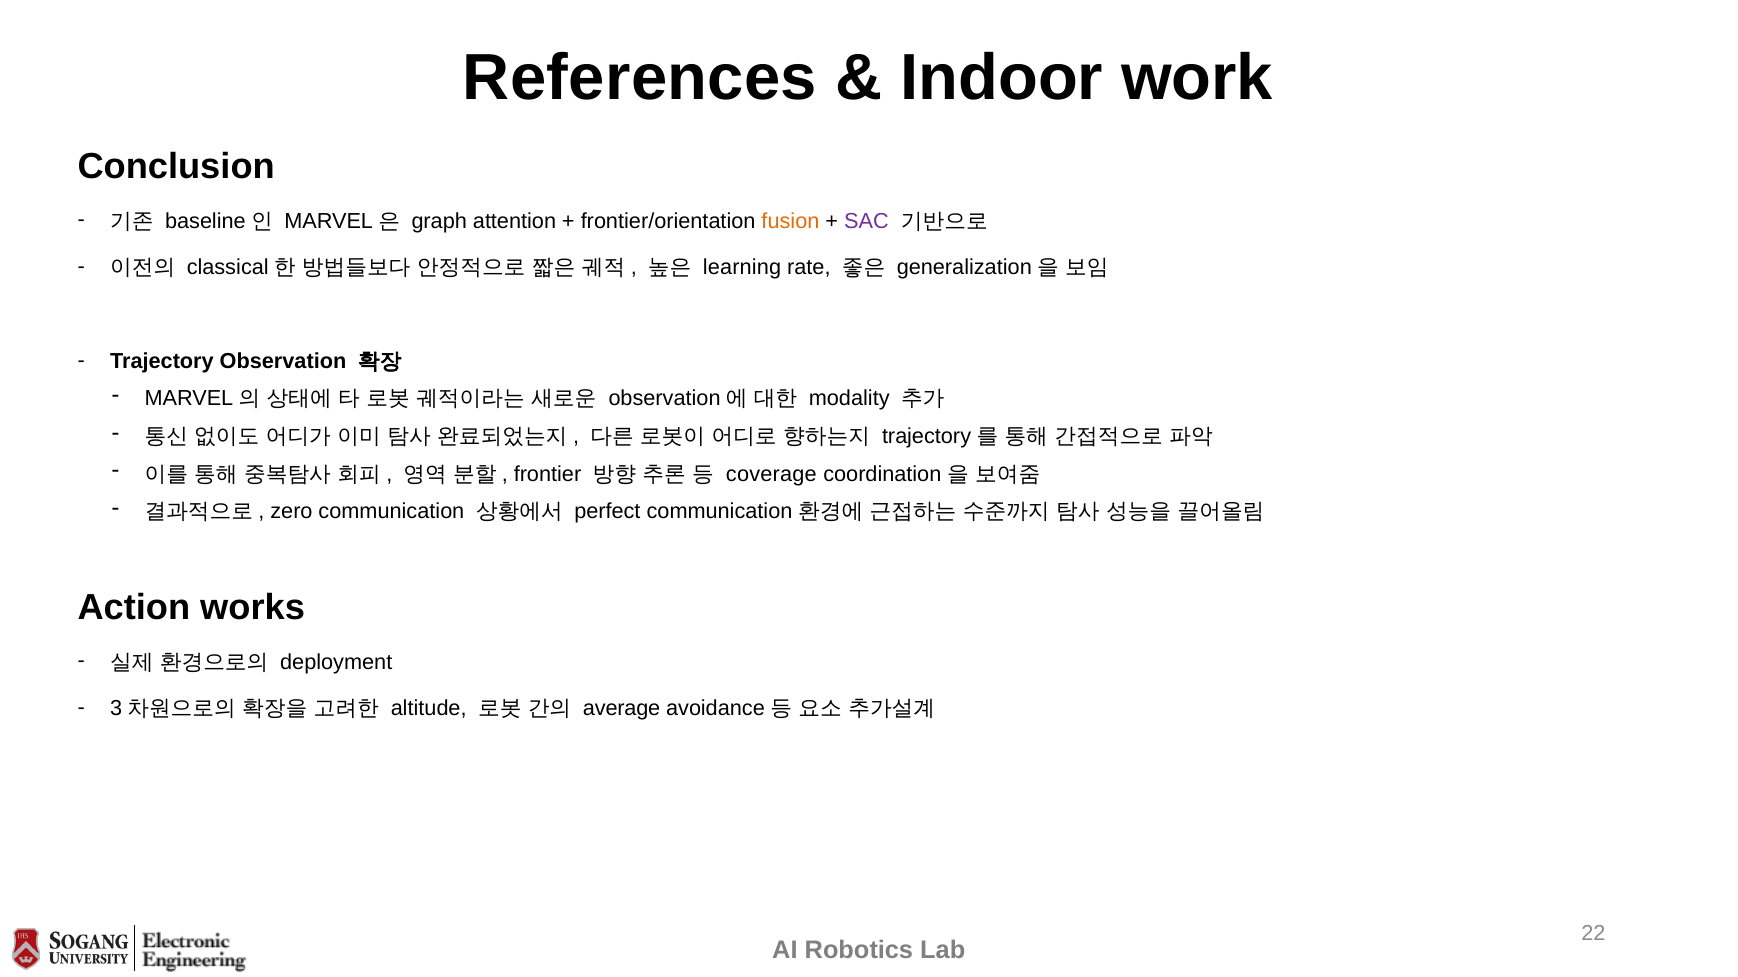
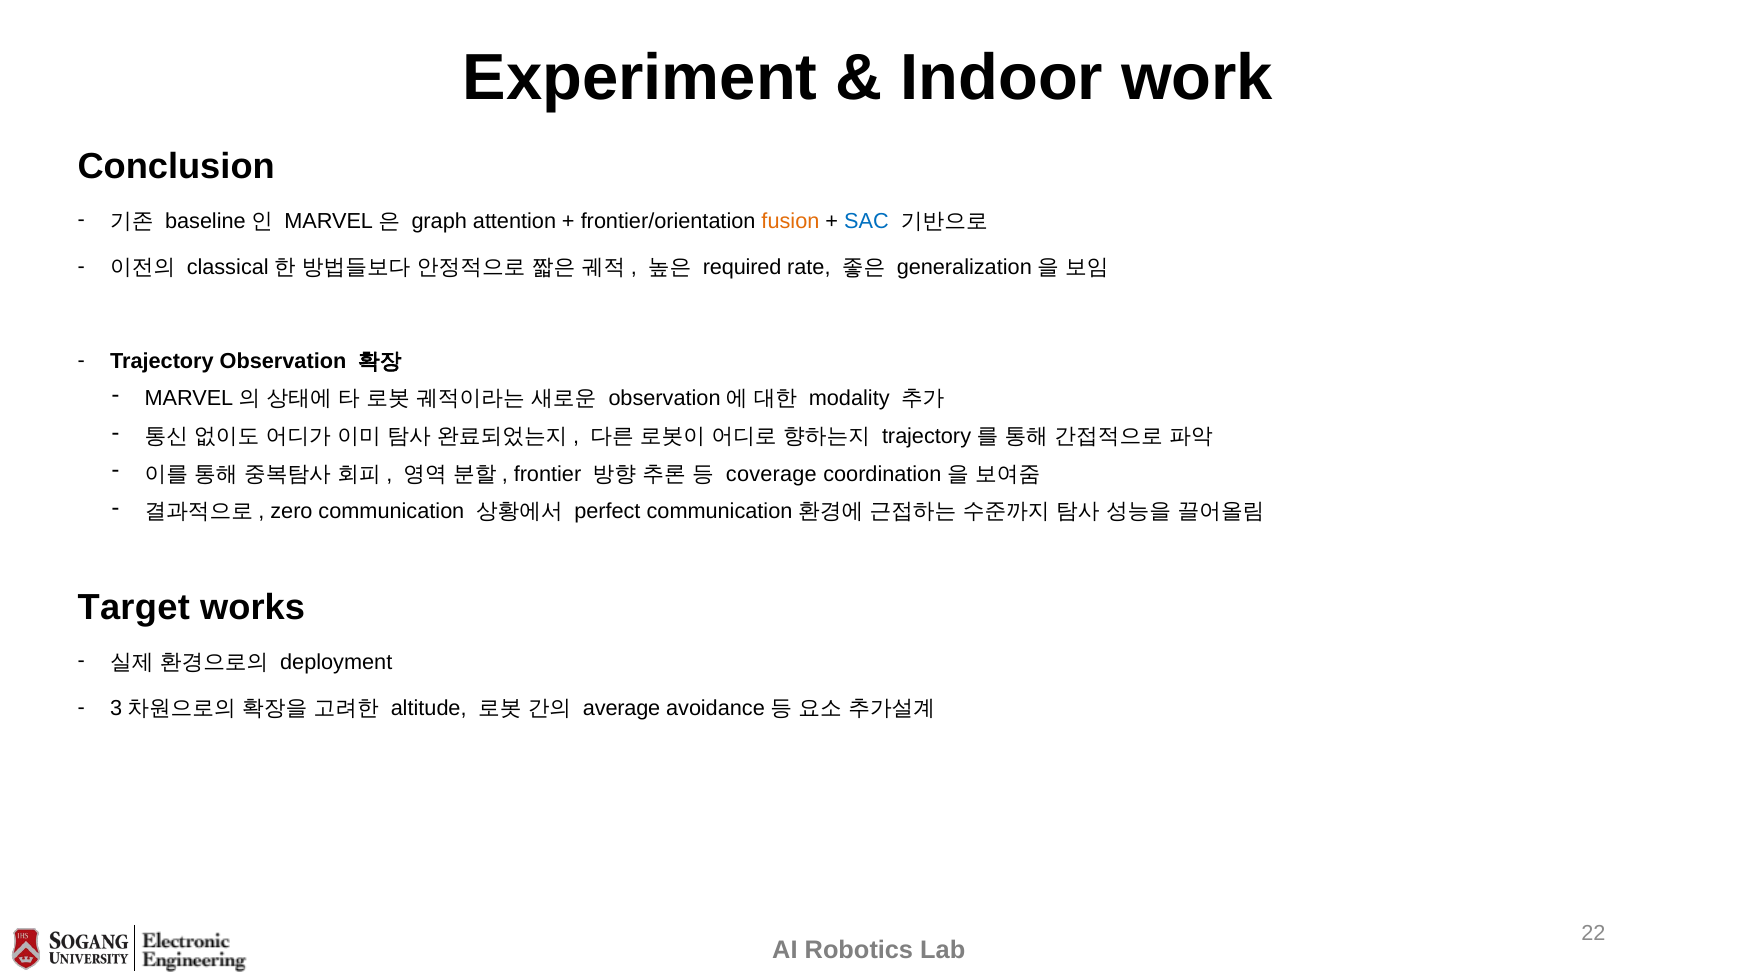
References: References -> Experiment (640, 78)
SAC colour: purple -> blue (866, 221)
learning: learning -> required (742, 268)
Action: Action -> Target (134, 608)
